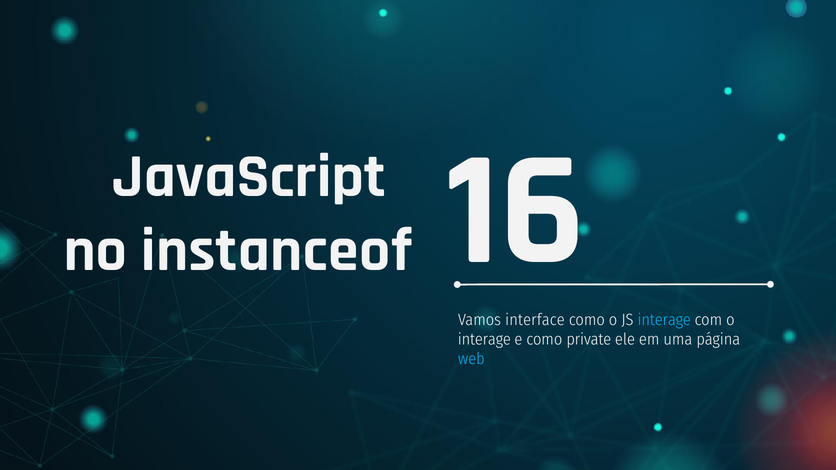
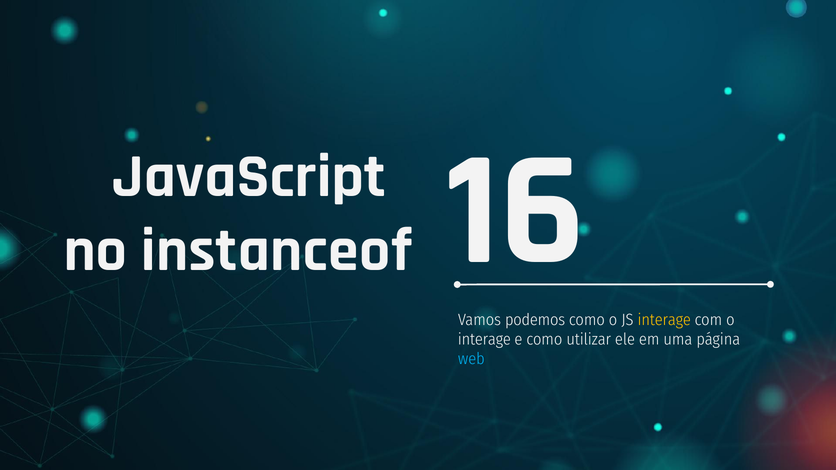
interface: interface -> podemos (535, 320)
interage colour: light blue -> yellow (664, 320)
private: private -> utilizar (589, 340)
